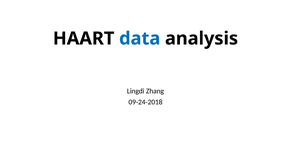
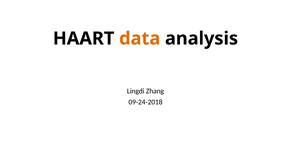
data colour: blue -> orange (140, 38)
